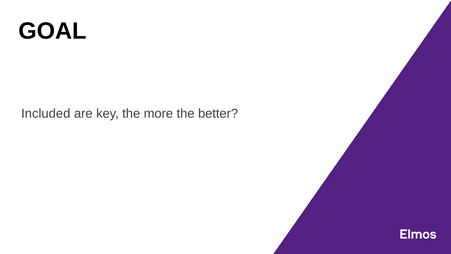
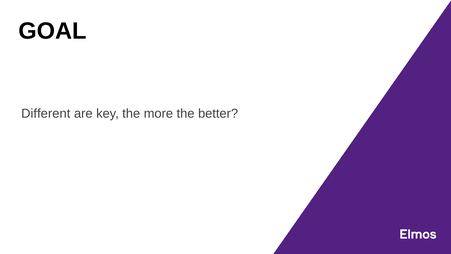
Included: Included -> Different (46, 113)
